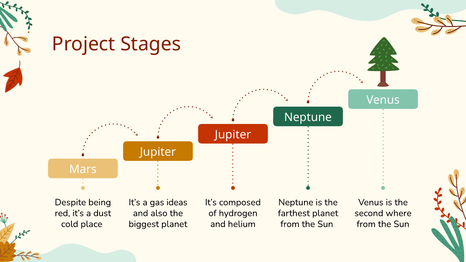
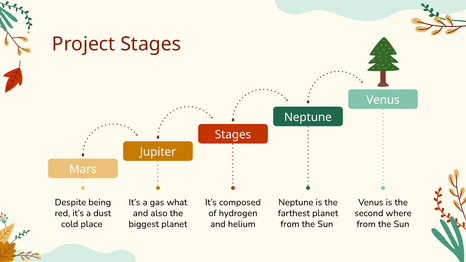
Jupiter: Jupiter -> Stages (233, 135)
ideas: ideas -> what (177, 202)
